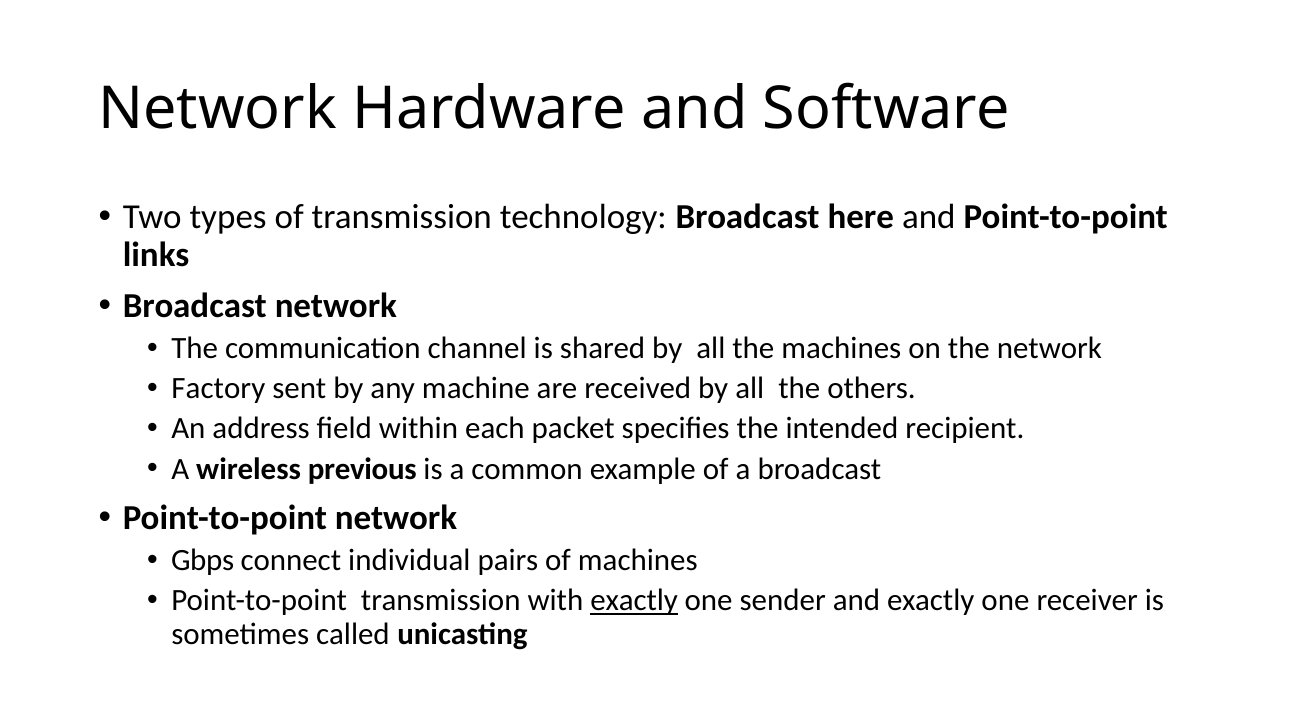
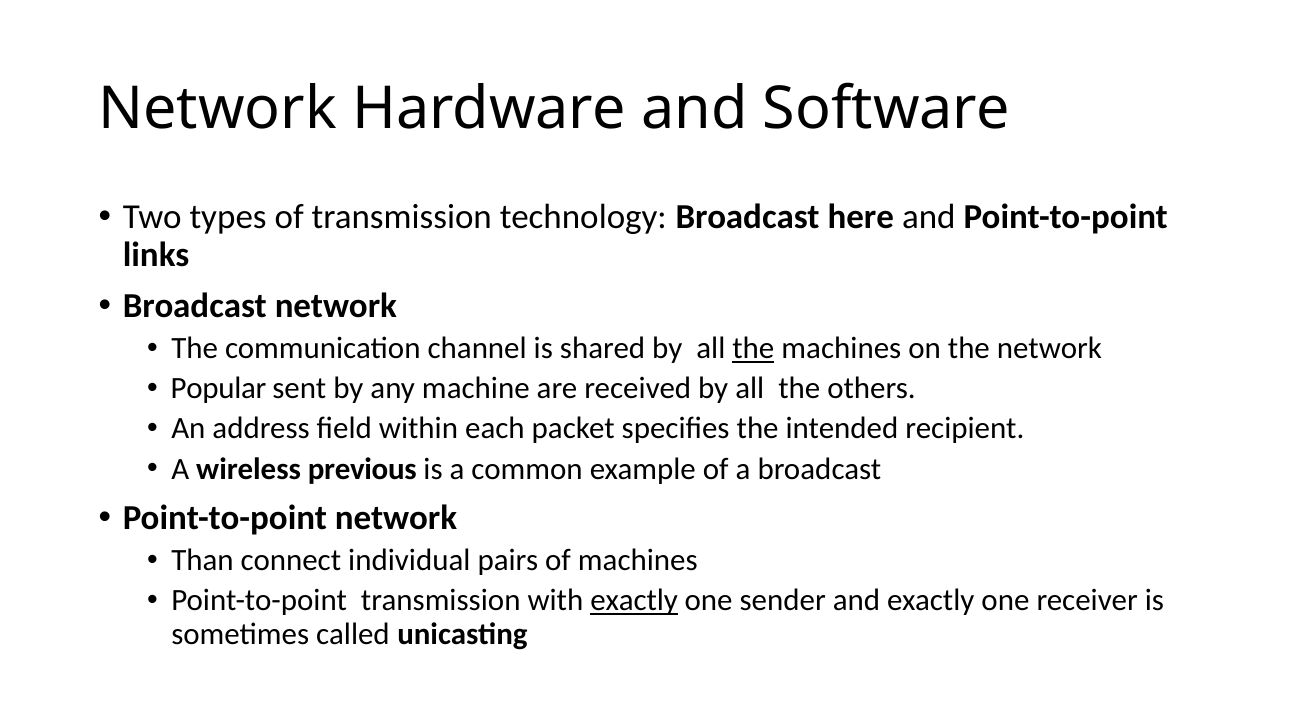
the underline: none -> present (753, 349)
Factory: Factory -> Popular (219, 389)
Gbps: Gbps -> Than (202, 561)
